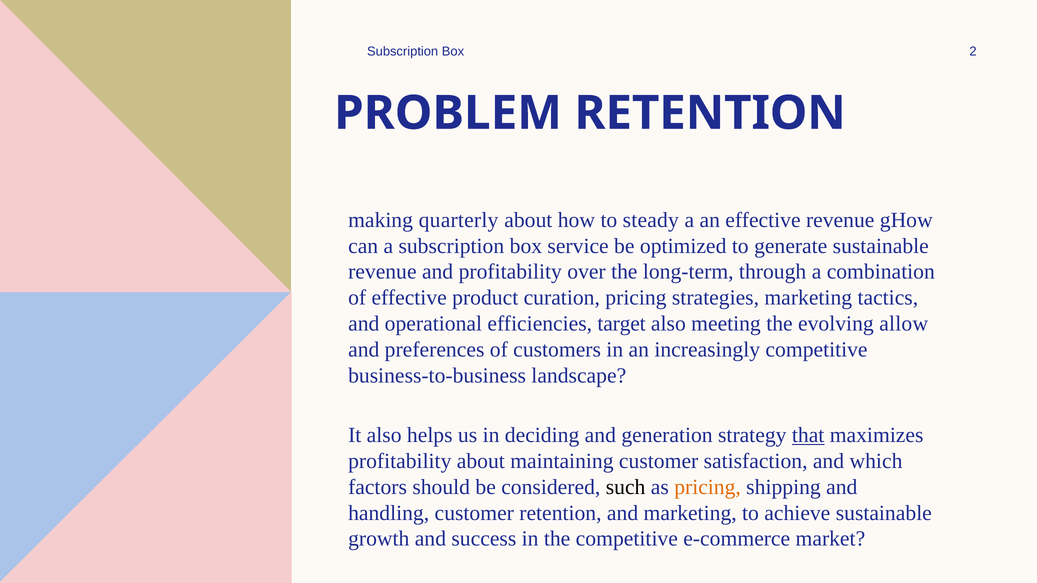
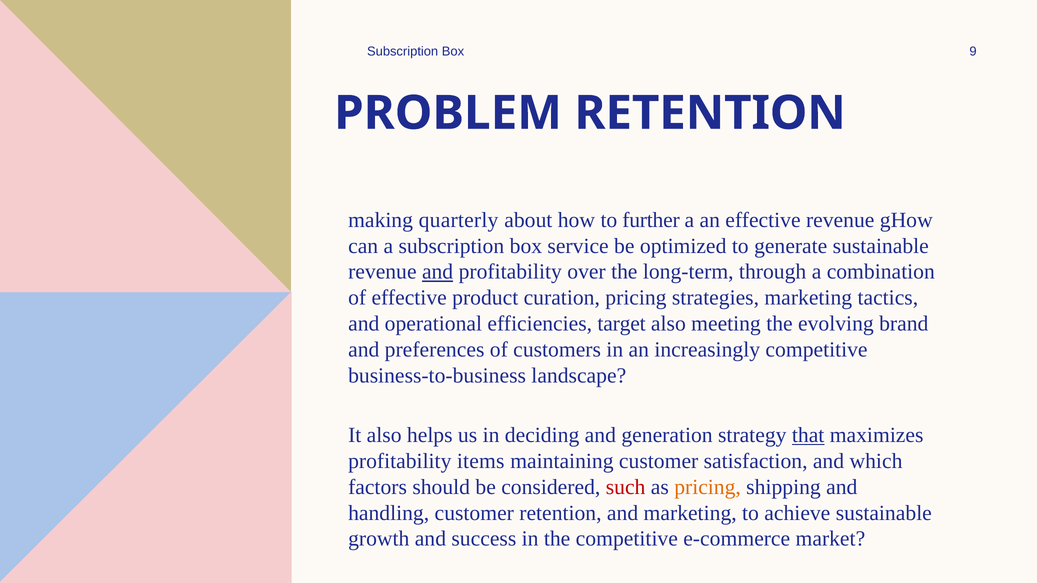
2: 2 -> 9 (973, 51)
steady: steady -> further (651, 220)
and underline: none -> present (438, 272)
allow: allow -> brand (904, 324)
profitability about: about -> items (481, 461)
such colour: black -> red (626, 487)
